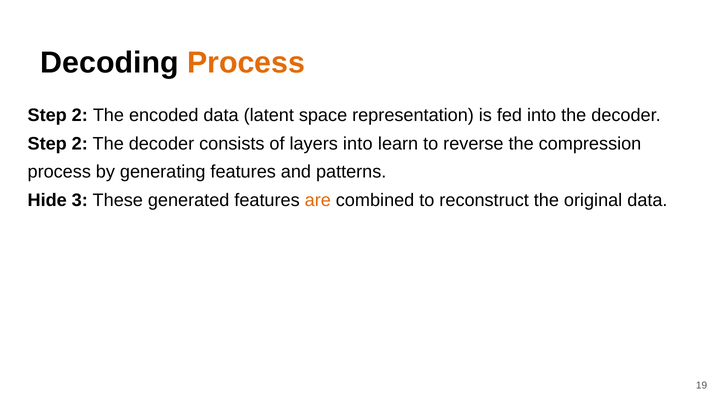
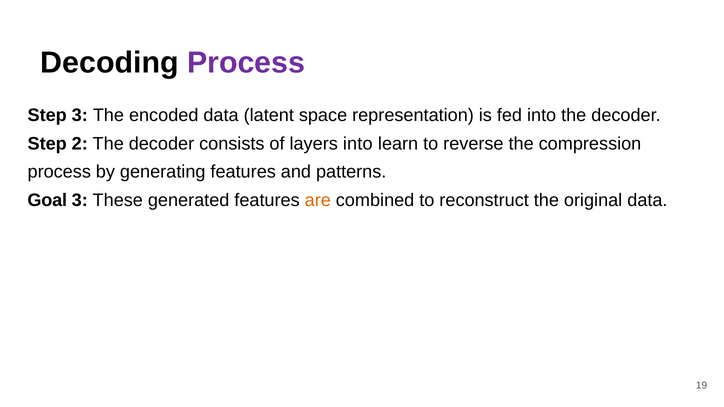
Process colour: orange -> purple (246, 63)
2: 2 -> 3 (80, 116)
Hide: Hide -> Goal (47, 200)
